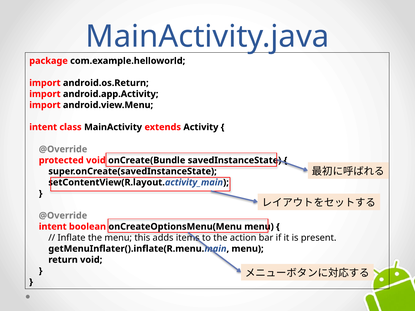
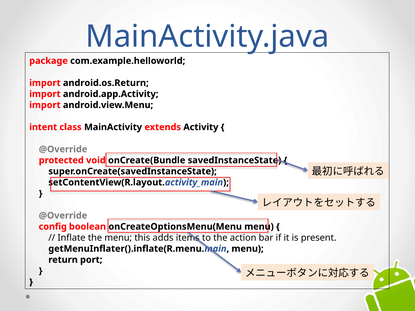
intent: intent -> config (53, 227)
return void: void -> port (91, 260)
